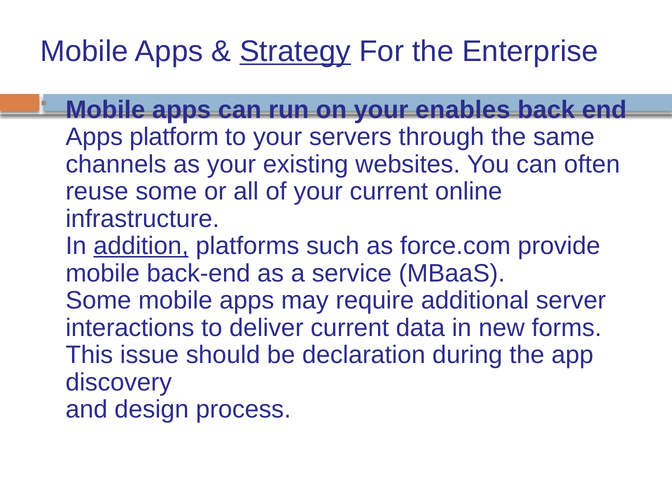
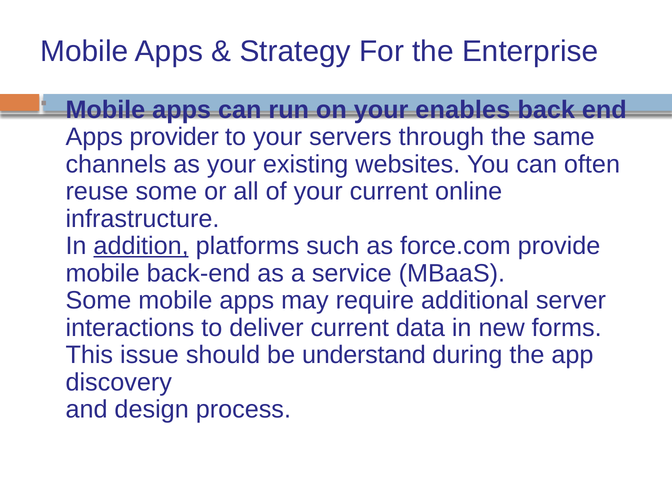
Strategy underline: present -> none (295, 51)
platform: platform -> provider (174, 137)
declaration: declaration -> understand (364, 355)
